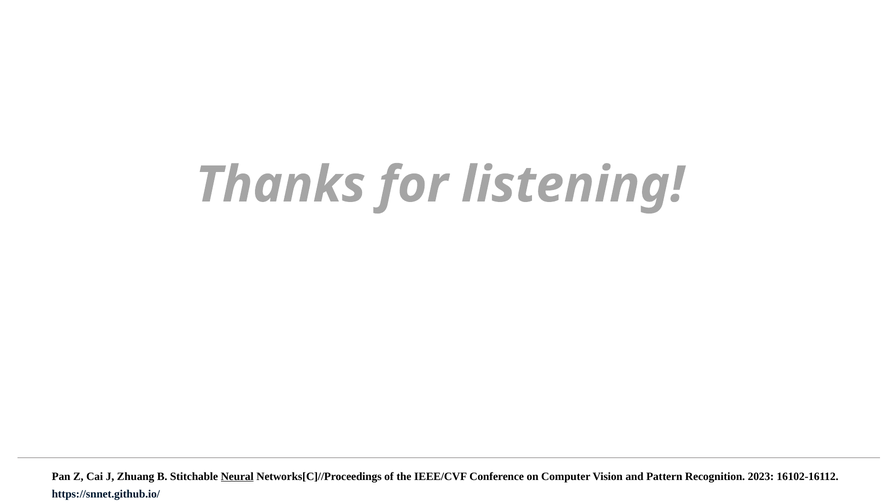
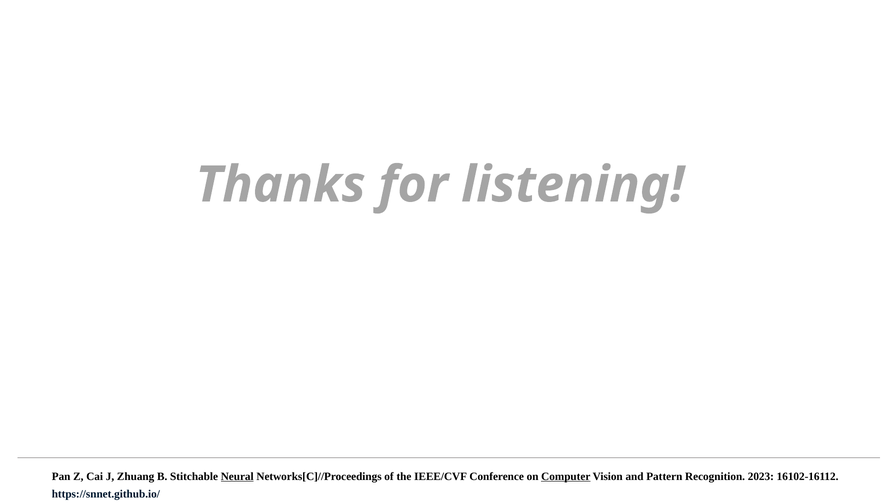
Computer underline: none -> present (566, 476)
